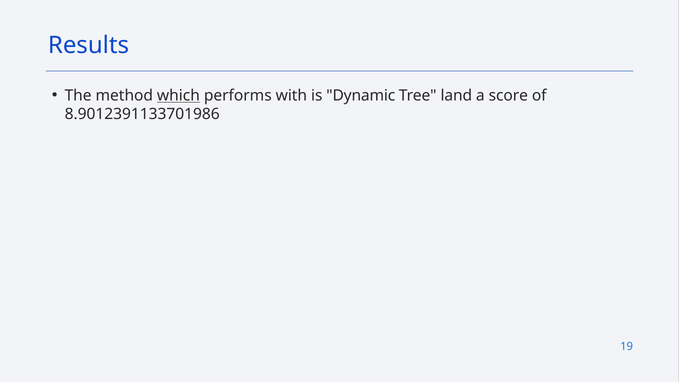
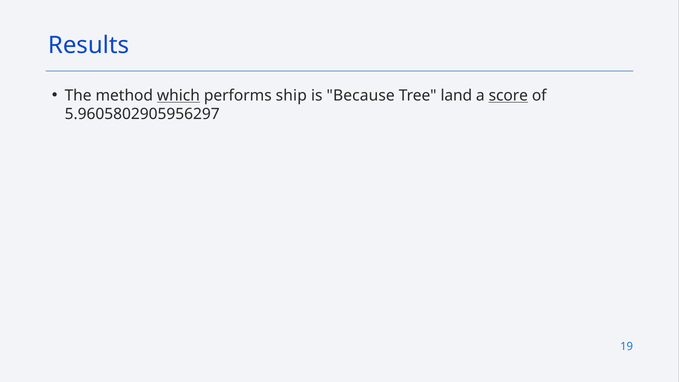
with: with -> ship (291, 96)
Dynamic: Dynamic -> Because (361, 96)
score underline: none -> present (508, 96)
8.9012391133701986: 8.9012391133701986 -> 5.9605802905956297 (142, 114)
